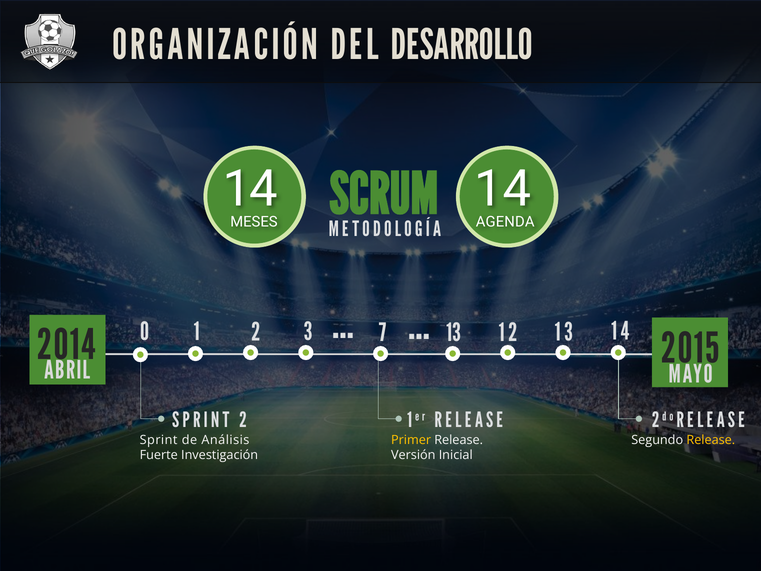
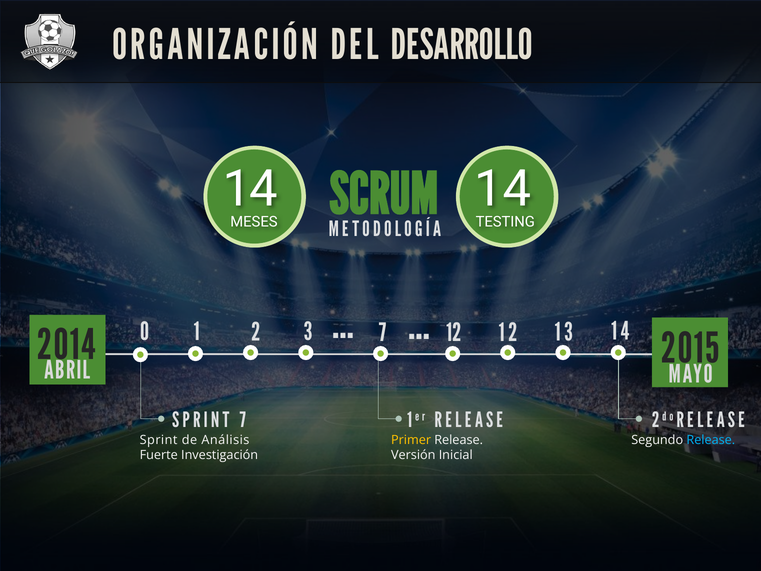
AGENDA: AGENDA -> TESTING (505, 222)
13: 13 -> 12 (454, 333)
SPRINT 2: 2 -> 7 (243, 420)
Release colour: yellow -> light blue (711, 440)
